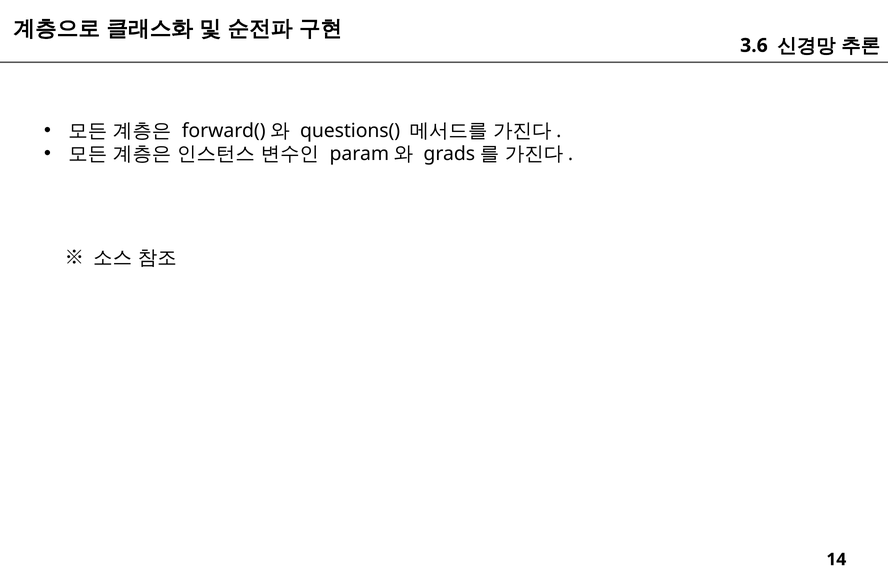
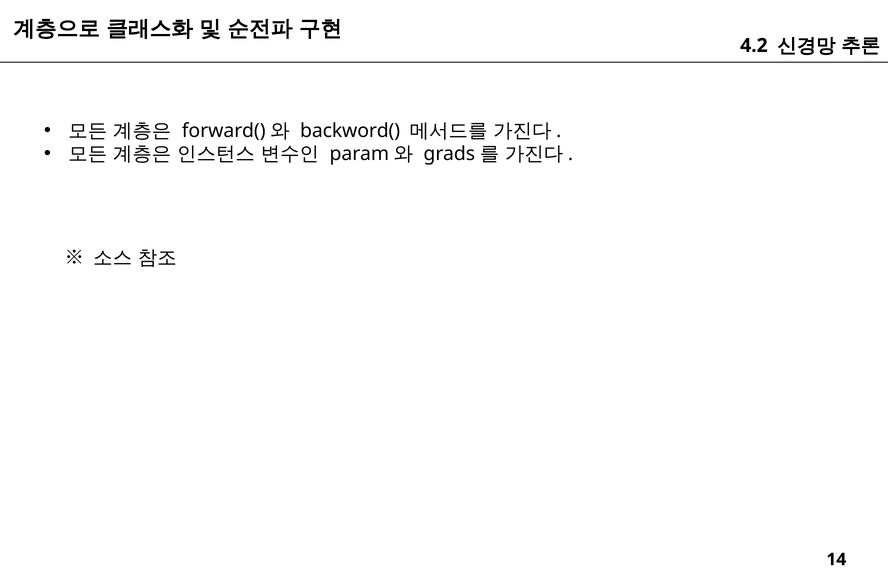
3.6: 3.6 -> 4.2 (754, 46)
questions(: questions( -> backword( (350, 131)
